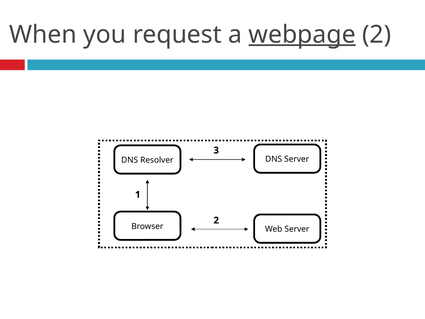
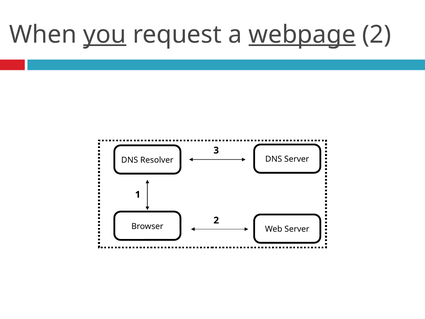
you underline: none -> present (105, 35)
